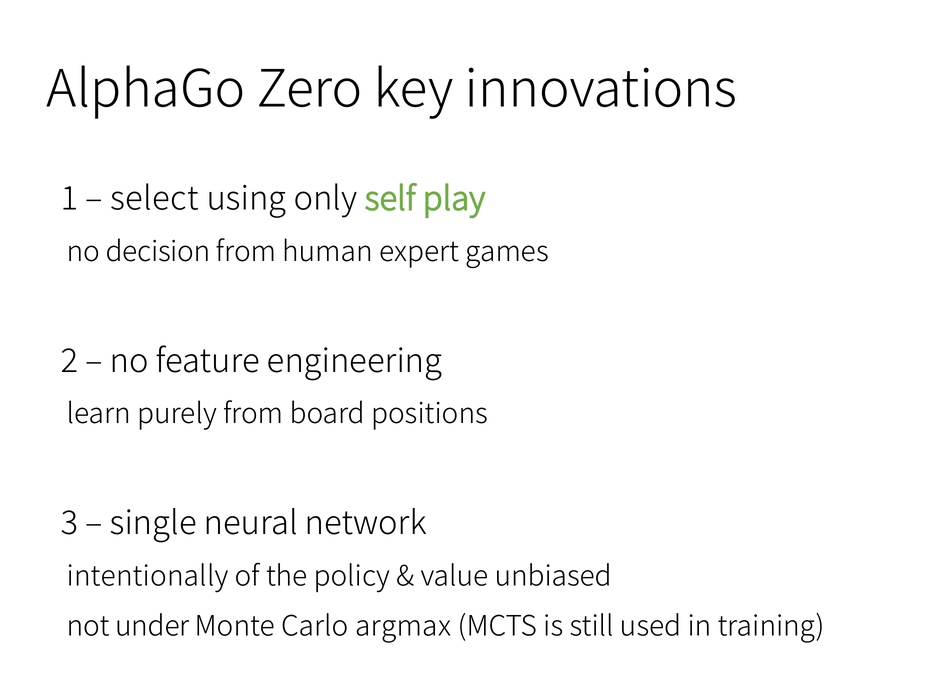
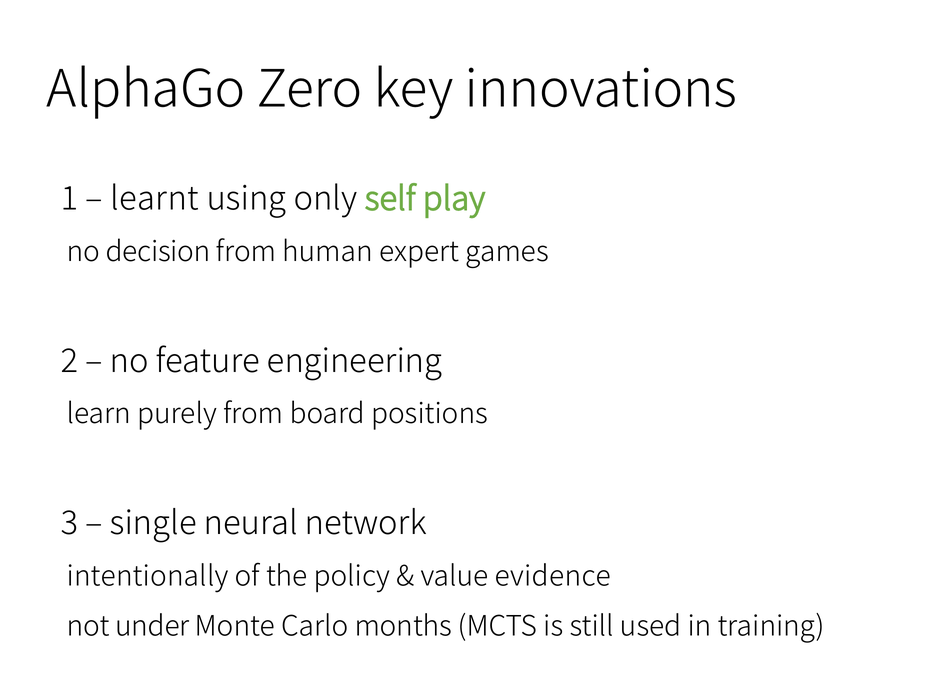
select: select -> learnt (154, 199)
unbiased: unbiased -> evidence (553, 577)
argmax: argmax -> months (403, 627)
